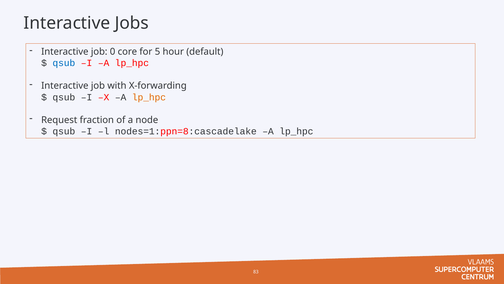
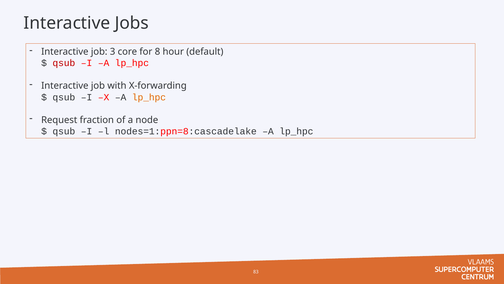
0: 0 -> 3 (113, 52)
5: 5 -> 8 (157, 52)
qsub colour: blue -> red (64, 63)
